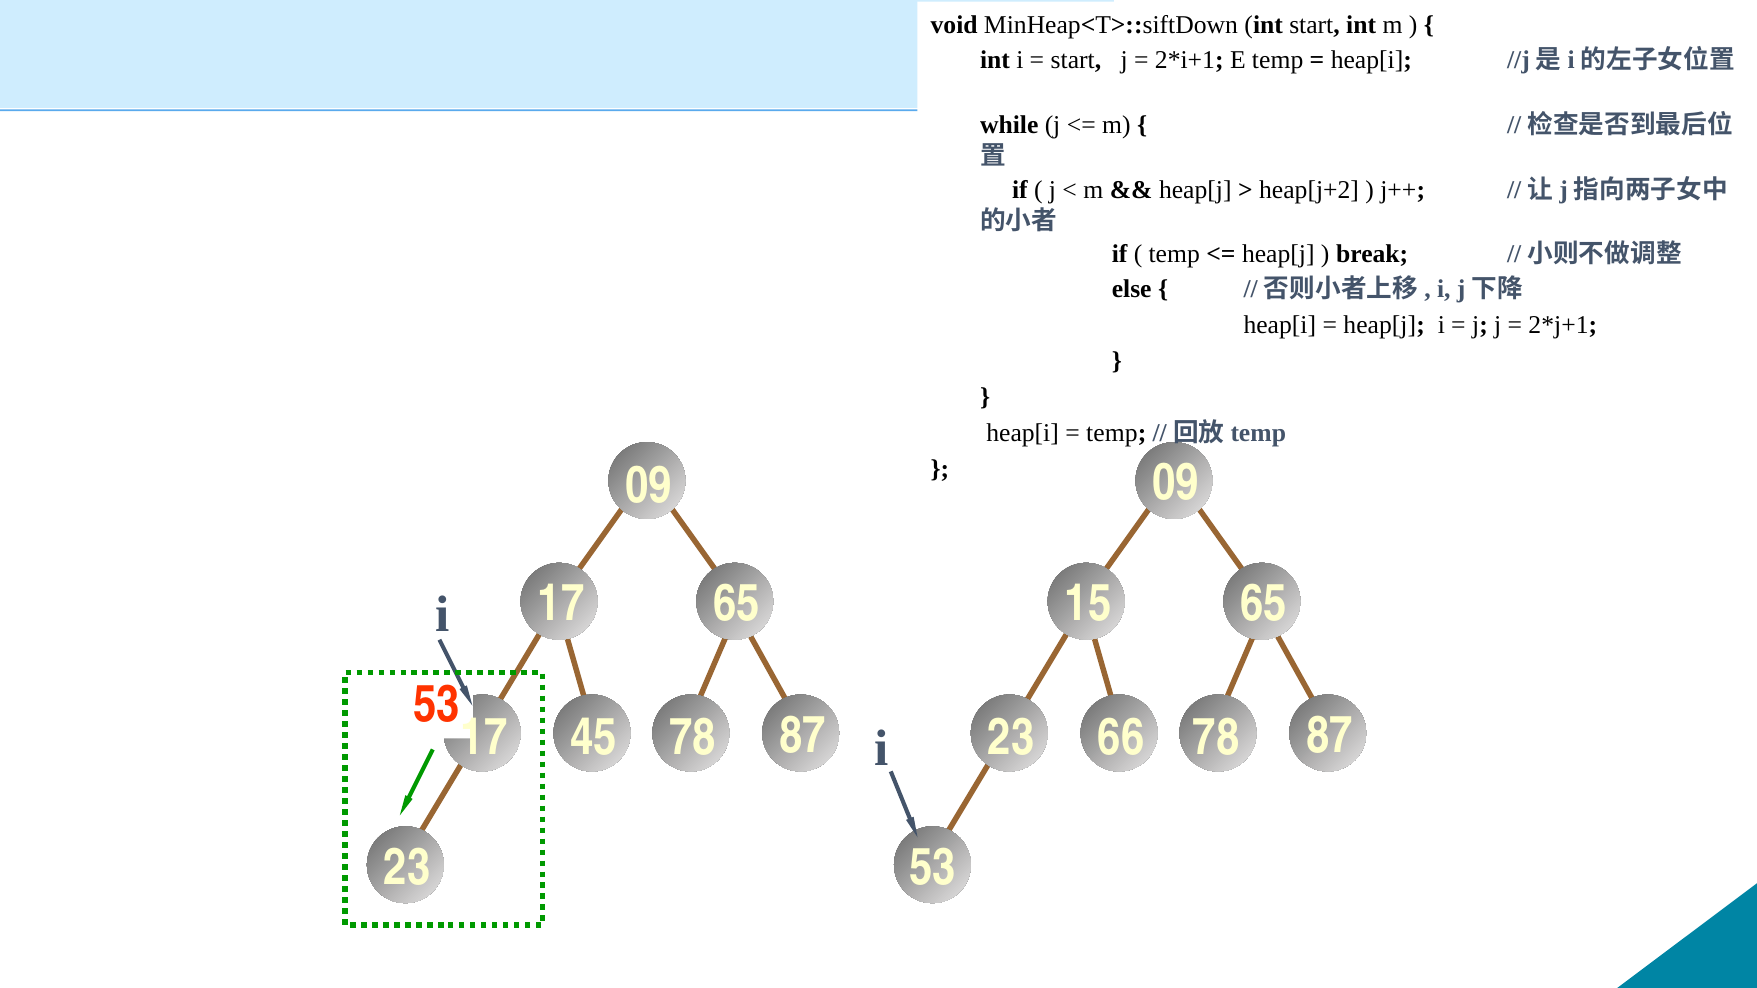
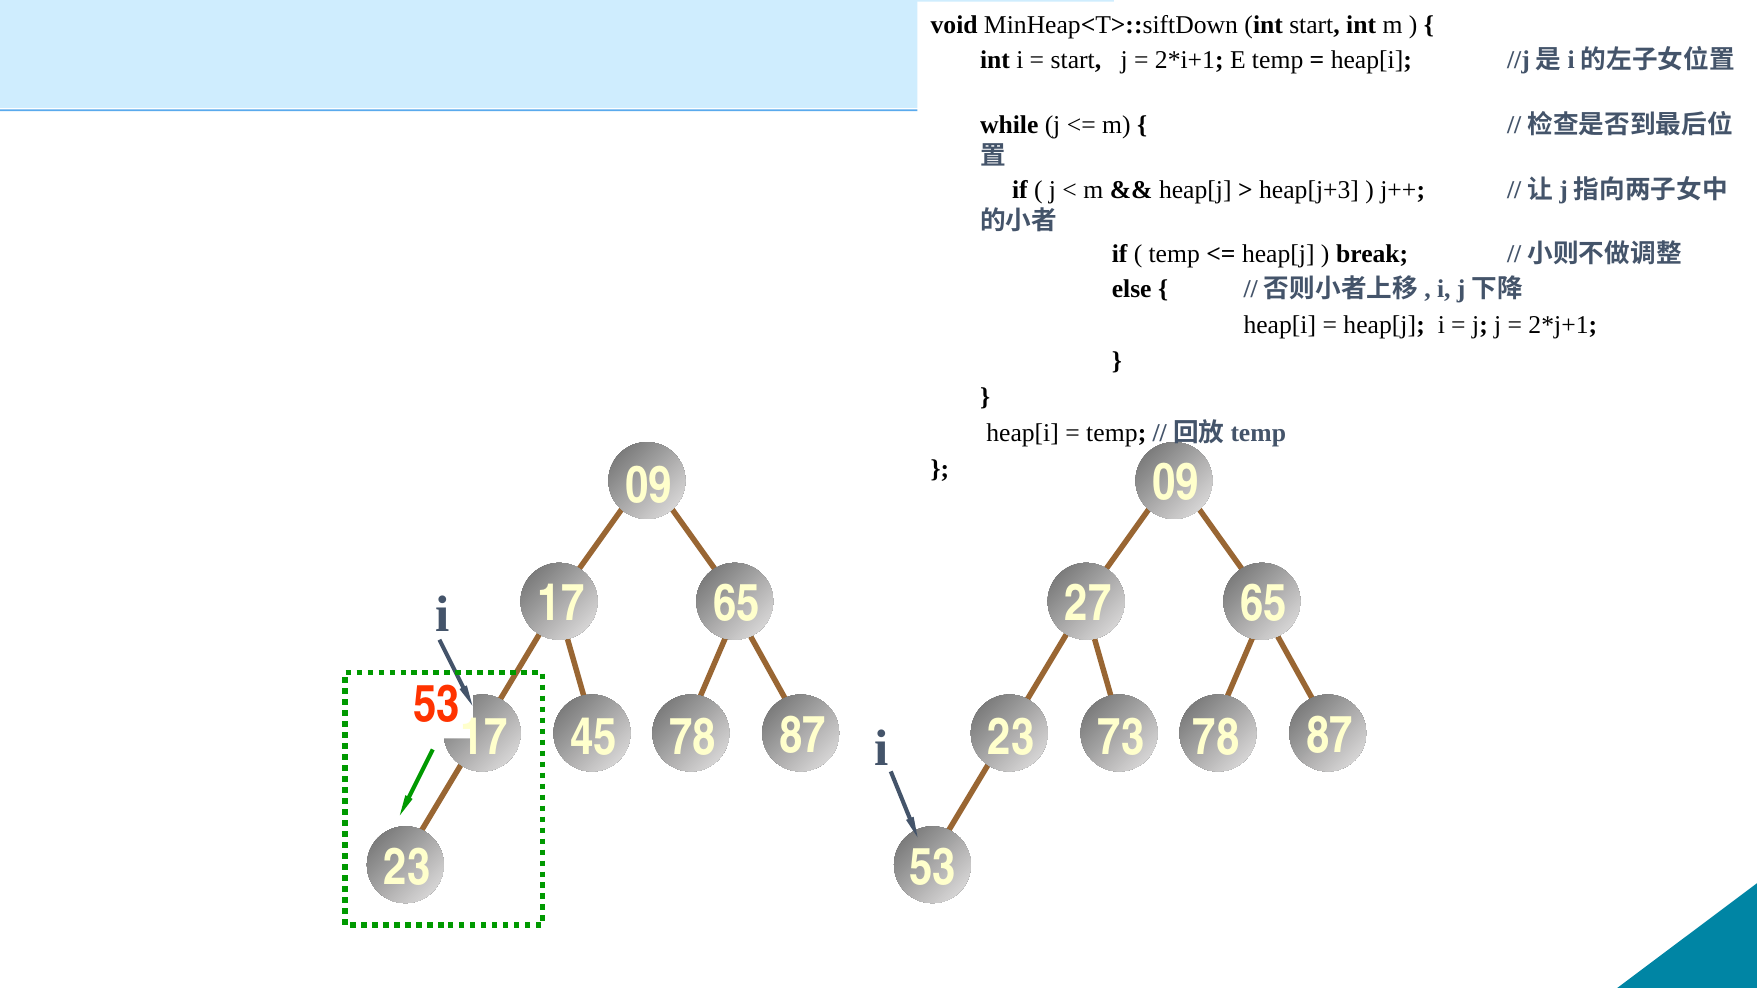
heap[j+2: heap[j+2 -> heap[j+3 (1309, 191)
15: 15 -> 27 (1088, 604)
66: 66 -> 73 (1121, 738)
